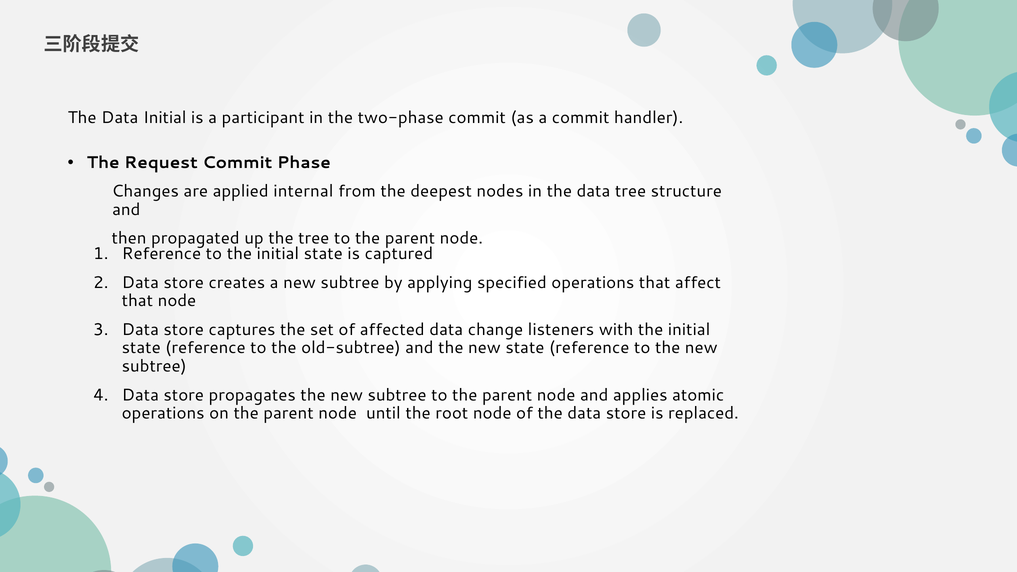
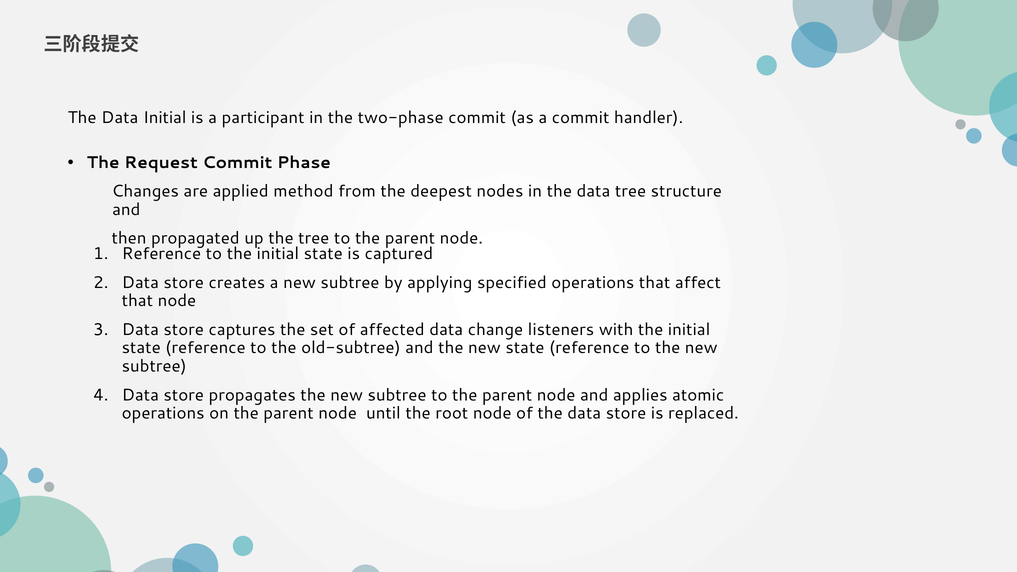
internal: internal -> method (303, 191)
